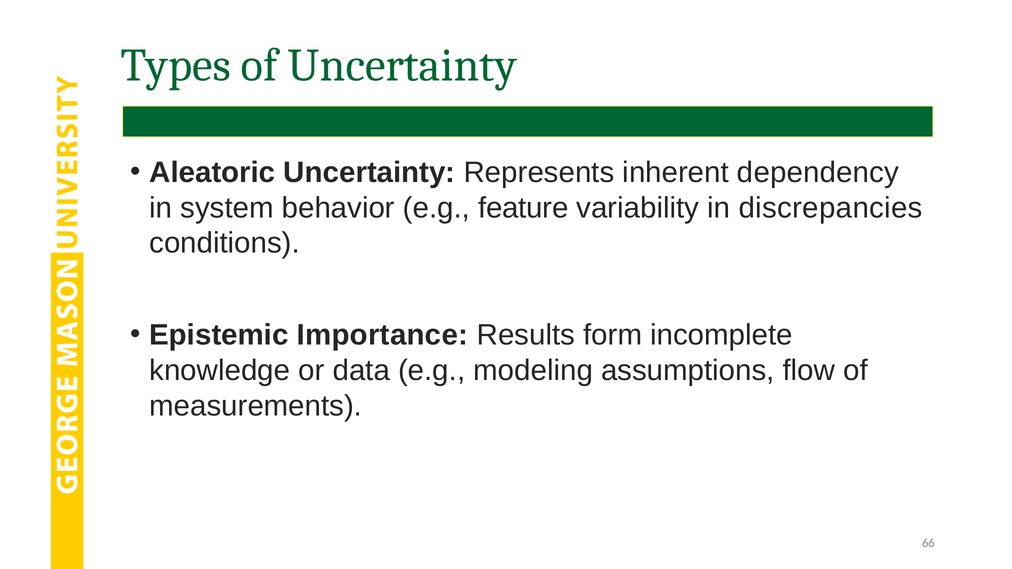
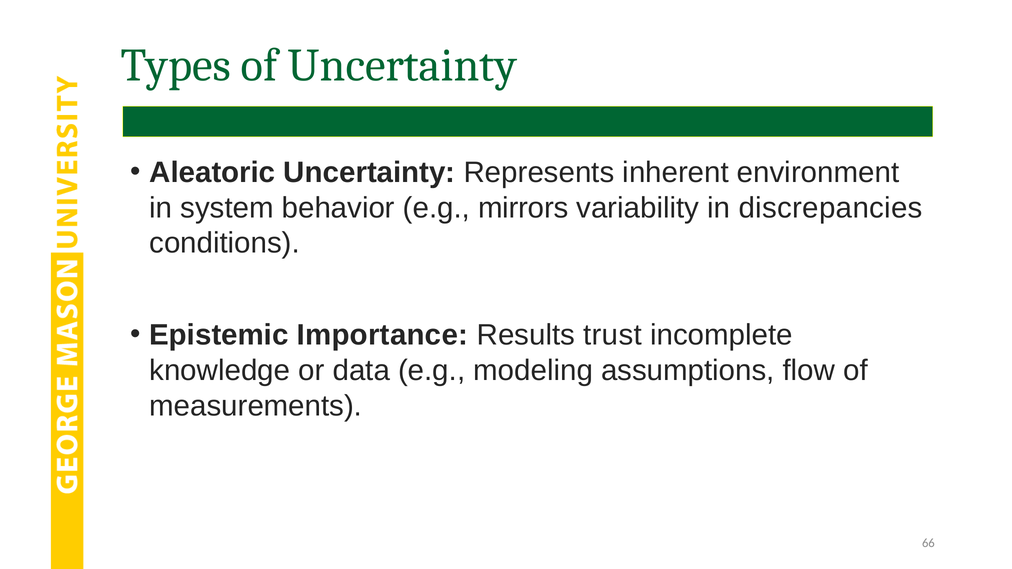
dependency: dependency -> environment (818, 172)
feature: feature -> mirrors (523, 208)
form: form -> trust (612, 335)
